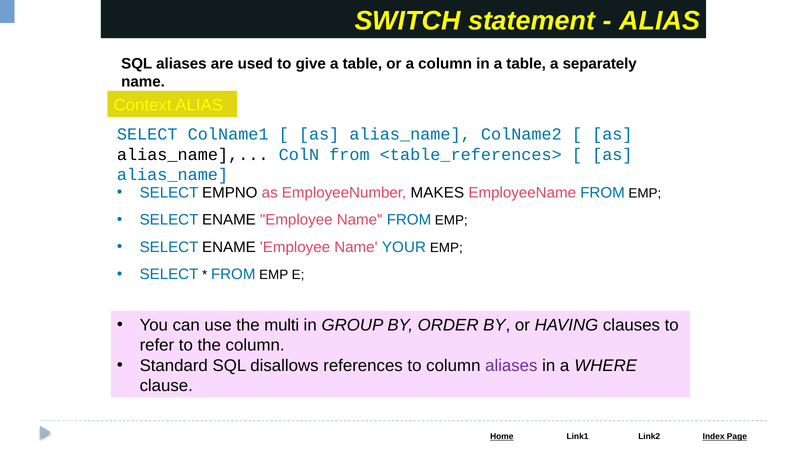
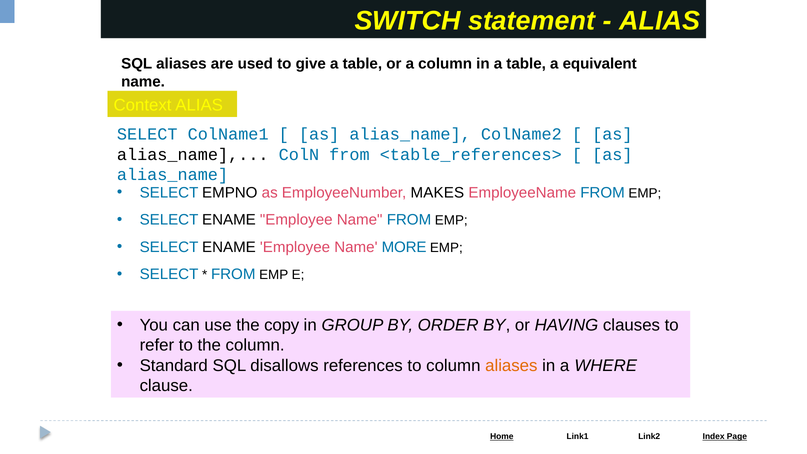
separately: separately -> equivalent (600, 64)
YOUR: YOUR -> MORE (404, 247)
multi: multi -> copy (282, 325)
aliases colour: purple -> orange (511, 365)
